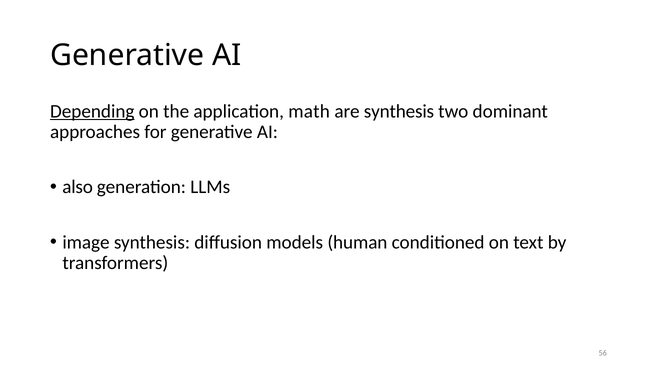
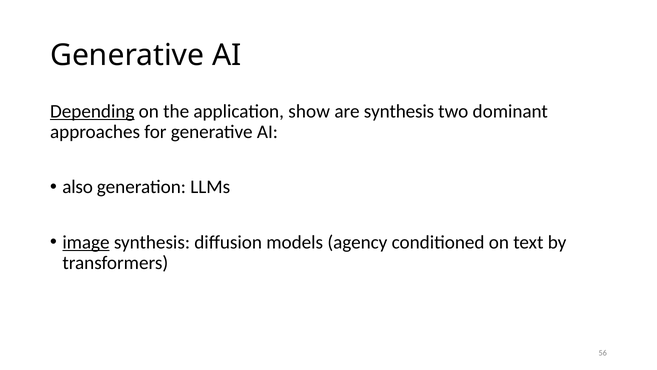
math: math -> show (309, 111)
image underline: none -> present (86, 242)
human: human -> agency (357, 242)
